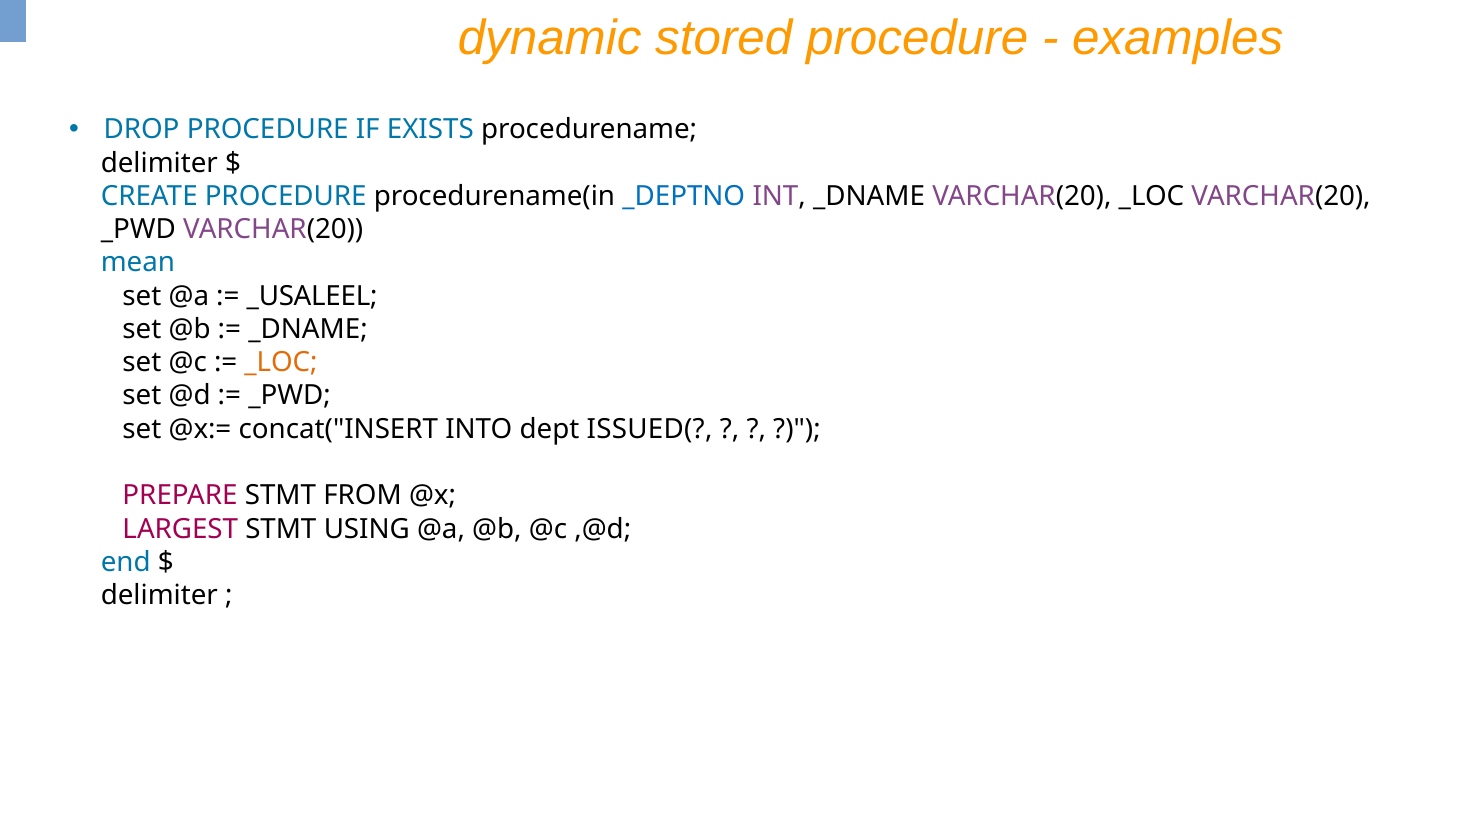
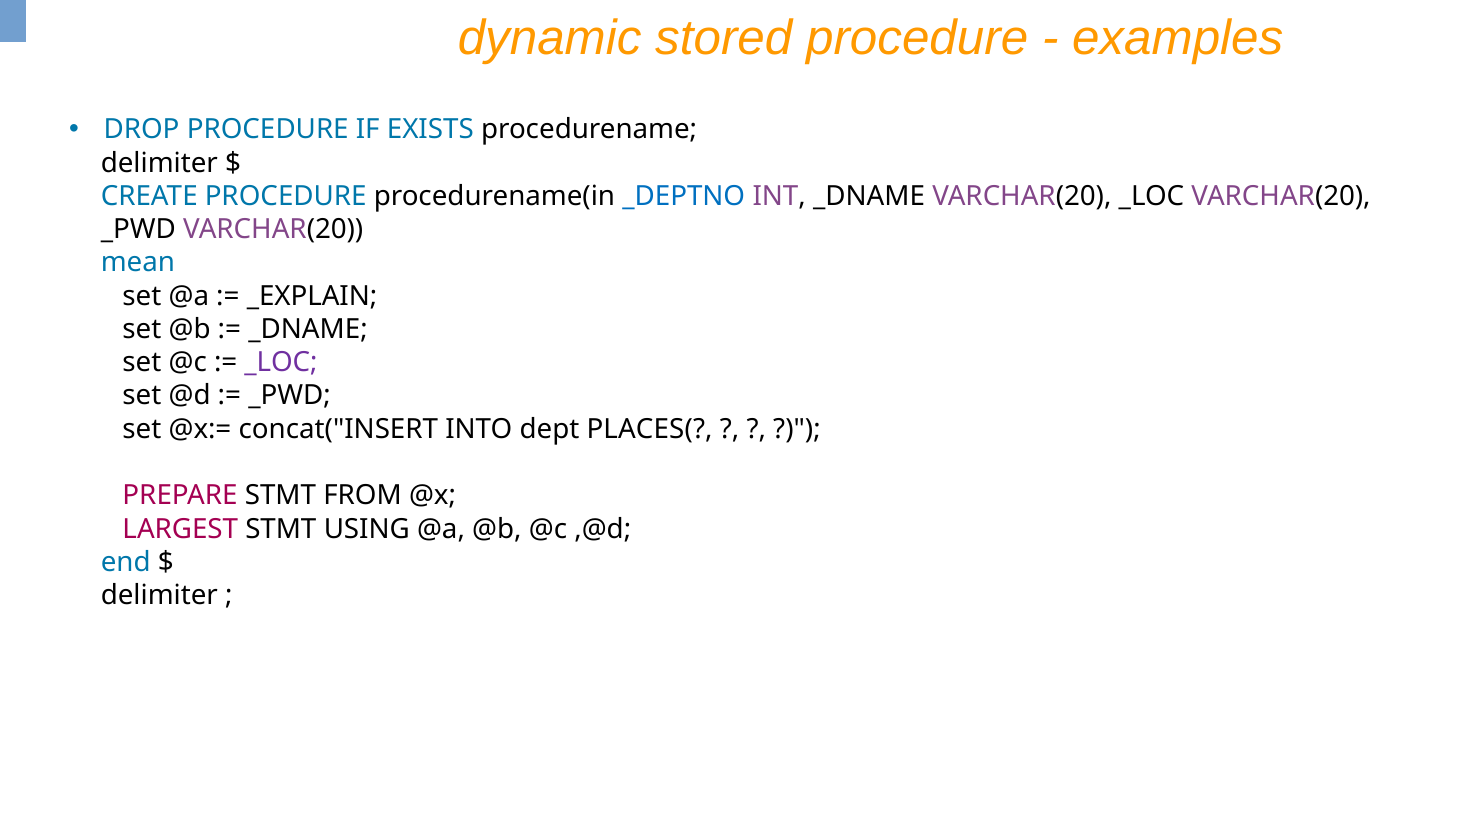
_USALEEL: _USALEEL -> _EXPLAIN (312, 296)
_LOC colour: orange -> purple (281, 363)
ISSUED(: ISSUED( -> PLACES( (650, 429)
